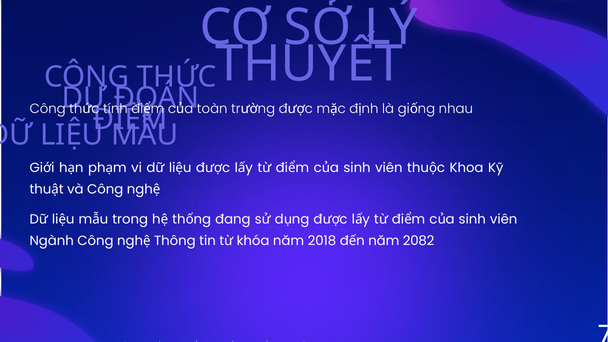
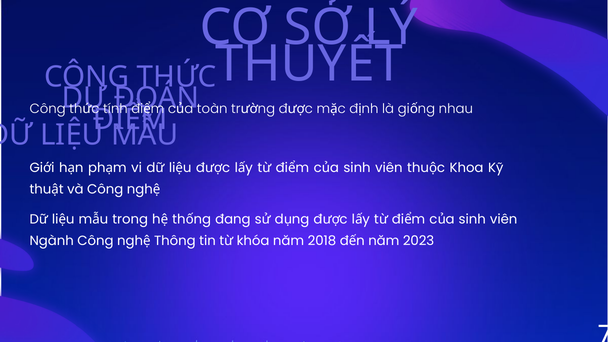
2082: 2082 -> 2023 (419, 241)
